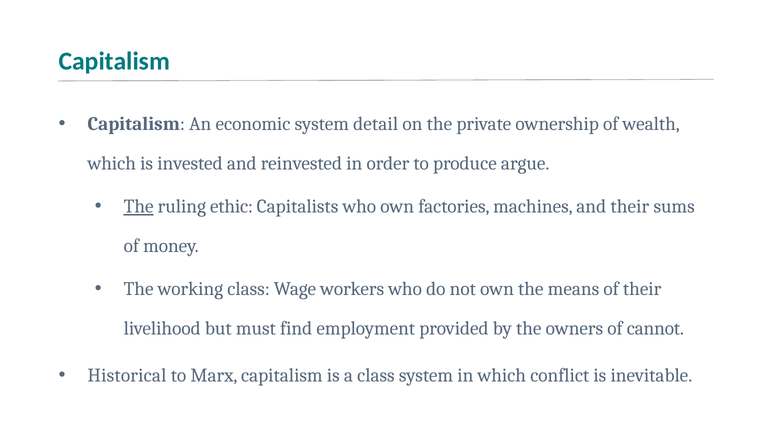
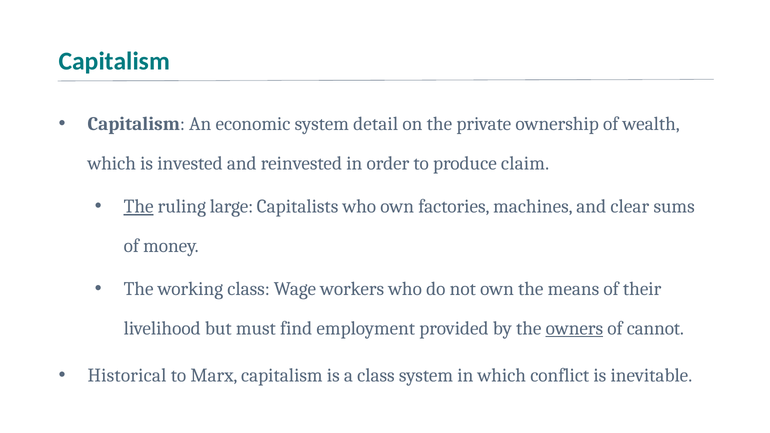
argue: argue -> claim (525, 163)
ethic: ethic -> large (232, 206)
and their: their -> clear (630, 206)
owners underline: none -> present (574, 328)
